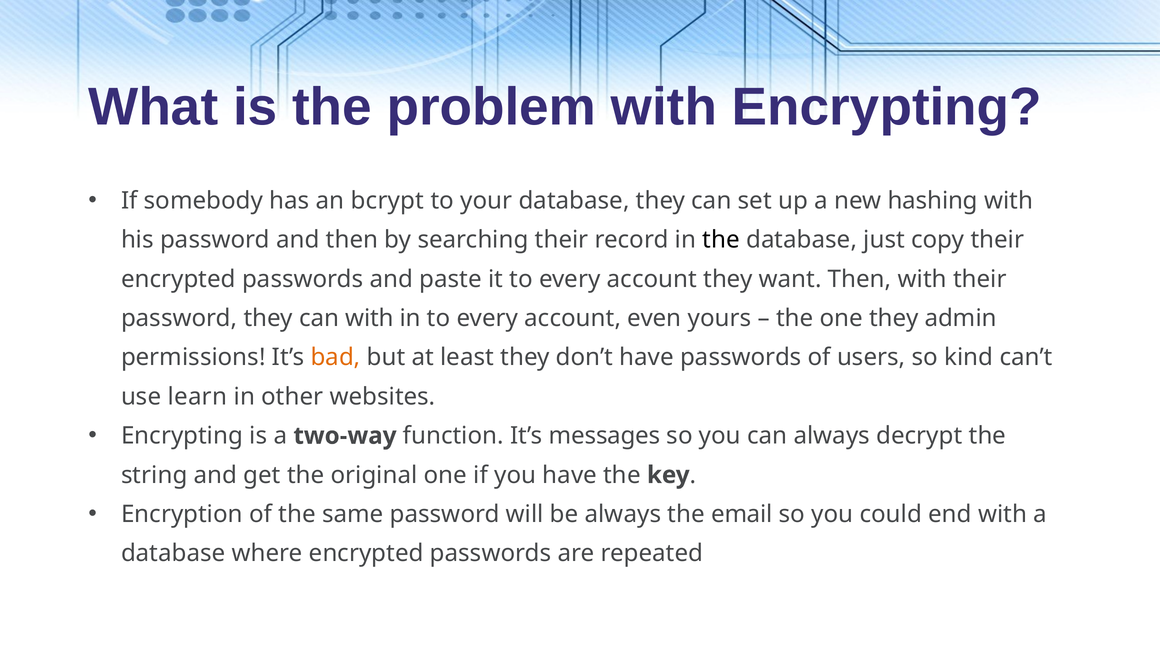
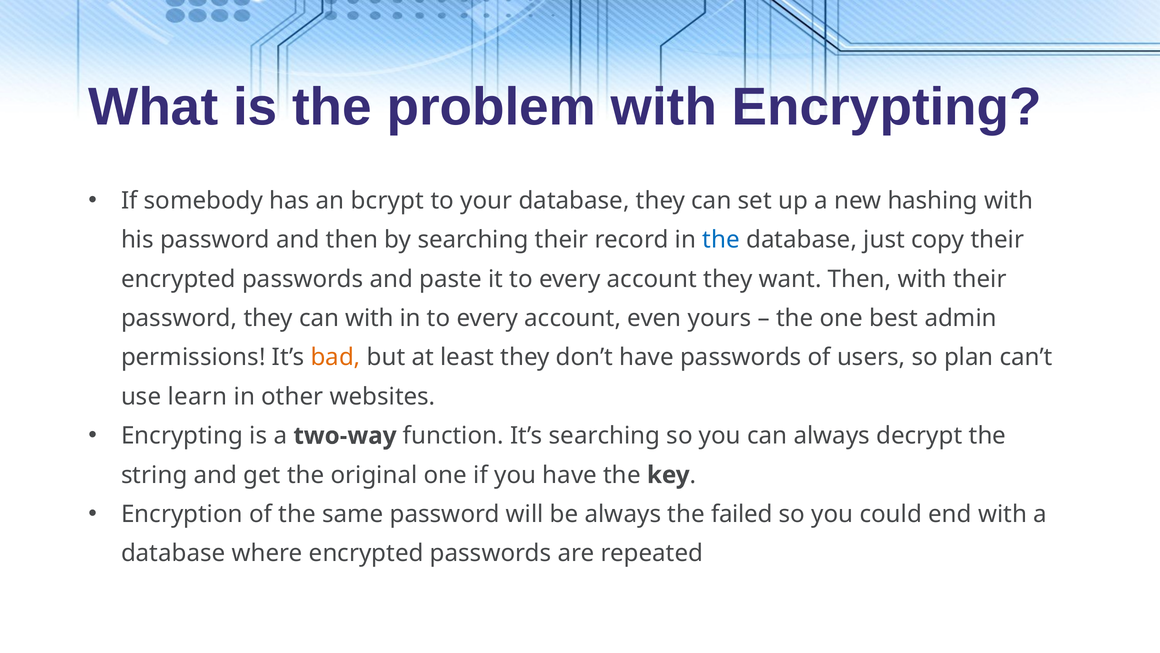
the colour: black -> blue (721, 240)
one they: they -> best (894, 318)
kind: kind -> plan (969, 357)
It’s messages: messages -> searching (604, 436)
email: email -> failed (742, 514)
